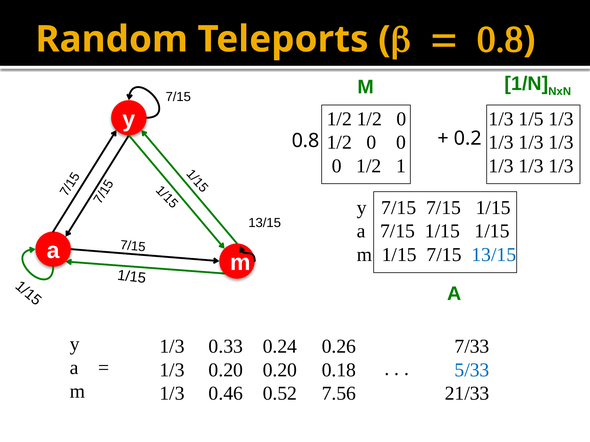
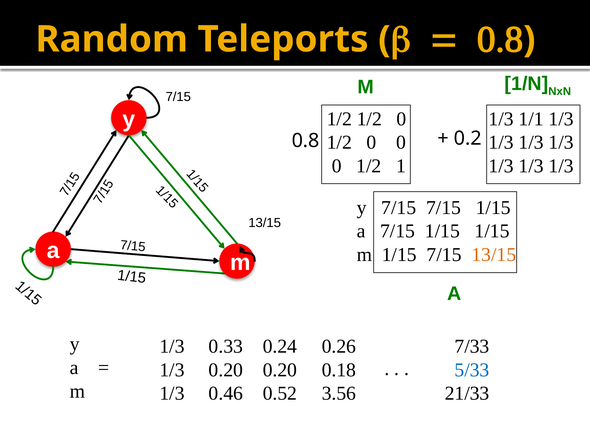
1/5: 1/5 -> 1/1 (531, 119)
13/15 colour: blue -> orange (494, 255)
7.56: 7.56 -> 3.56 (339, 394)
